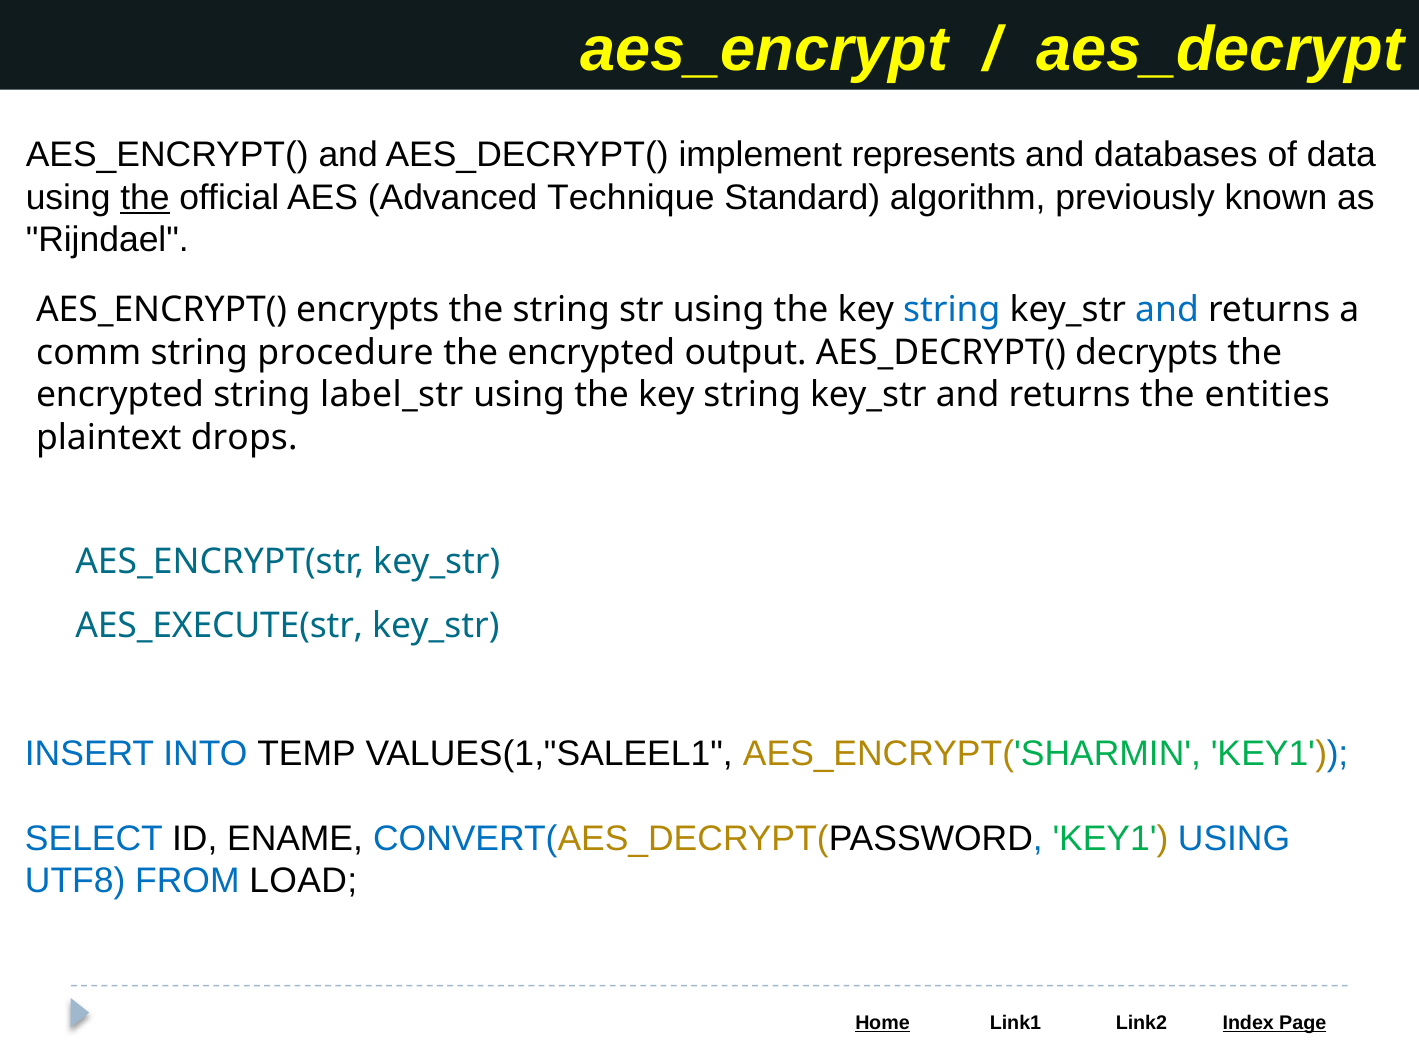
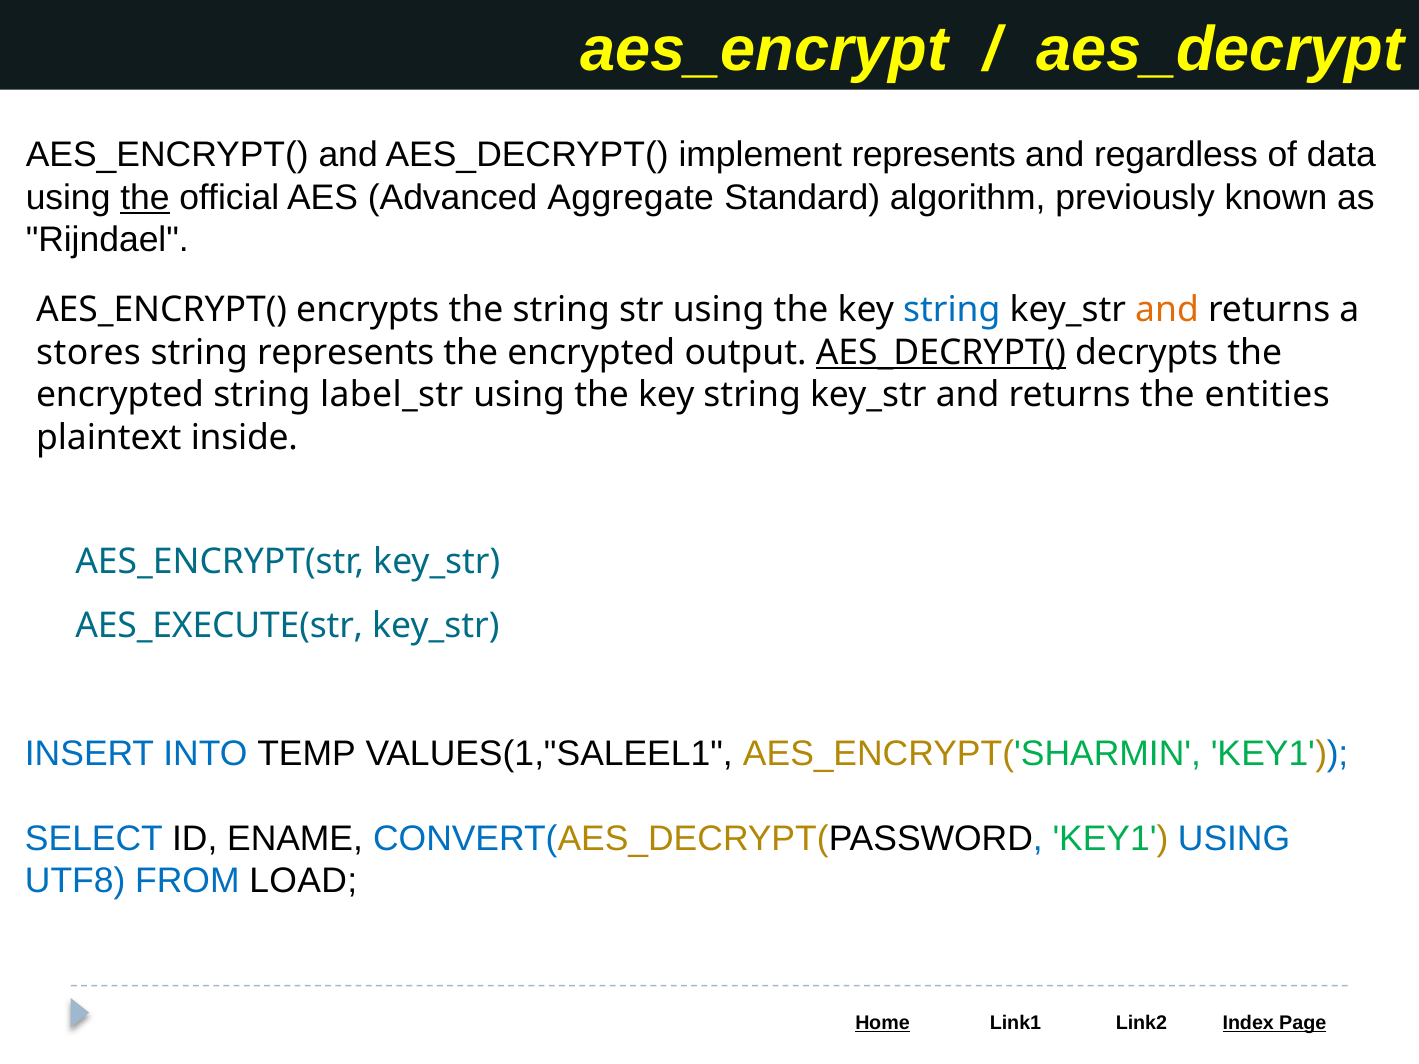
databases: databases -> regardless (1176, 155)
Technique: Technique -> Aggregate (631, 198)
and colour: blue -> orange (1167, 310)
comm: comm -> stores (89, 353)
string procedure: procedure -> represents (346, 353)
AES_DECRYPT( underline: none -> present (941, 353)
drops: drops -> inside (244, 438)
